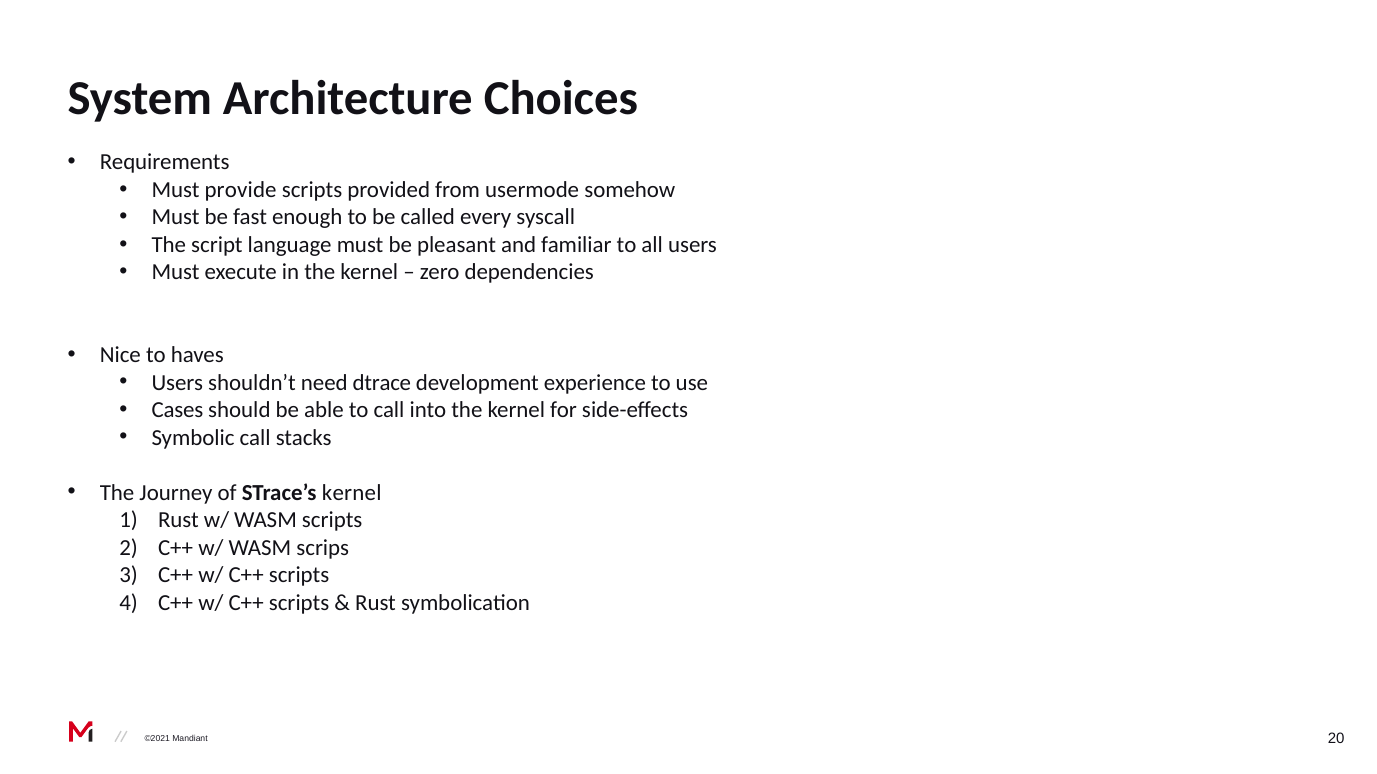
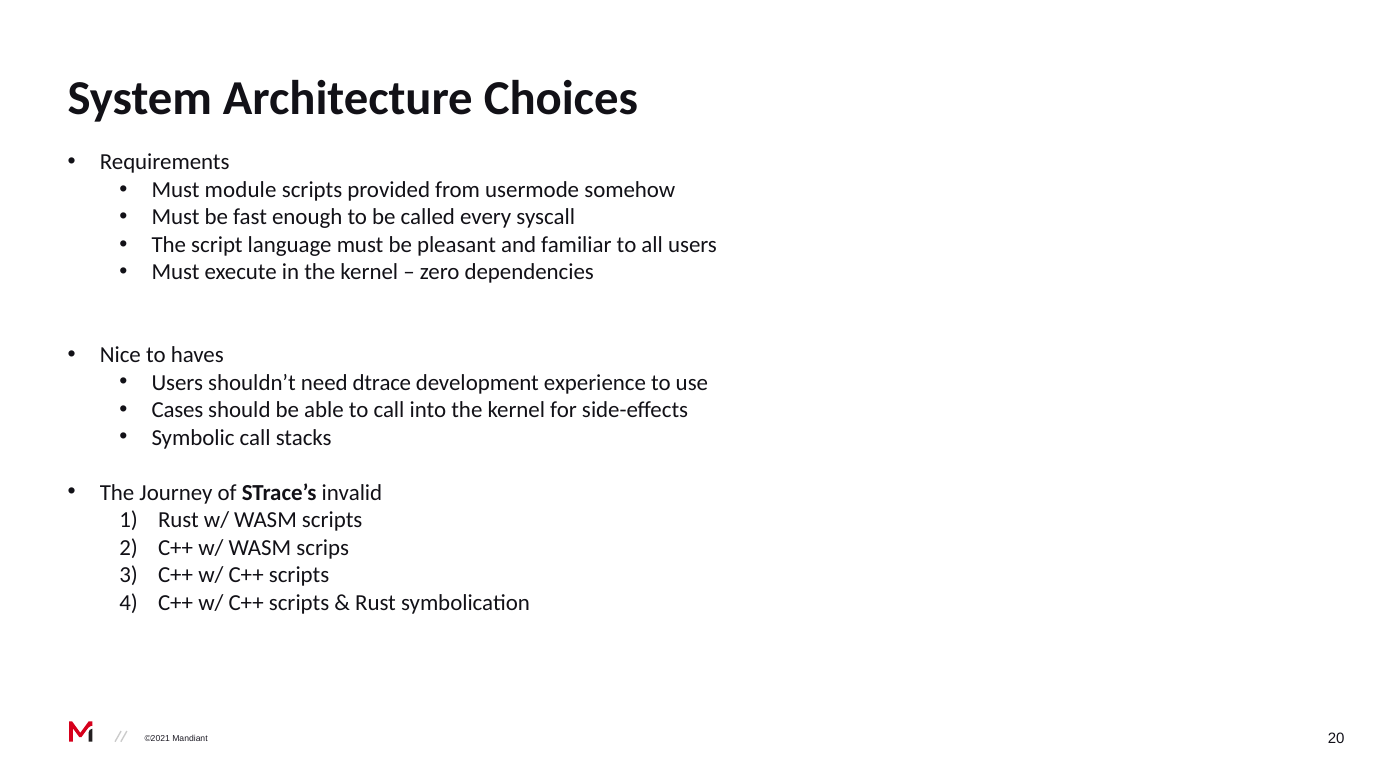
provide: provide -> module (241, 190)
STrace’s kernel: kernel -> invalid (352, 493)
